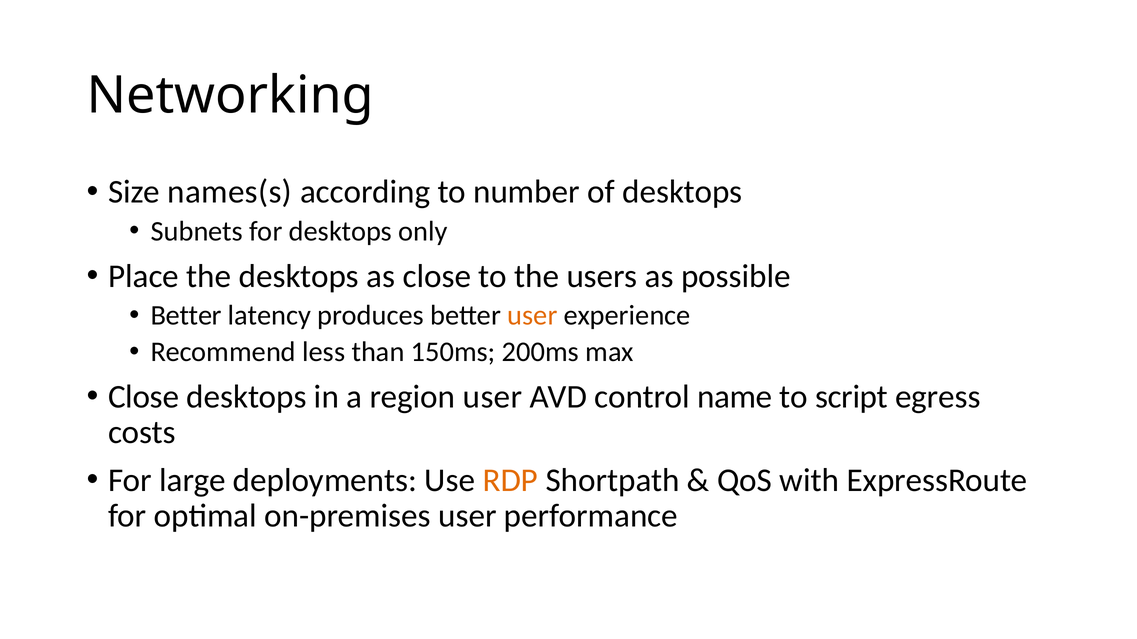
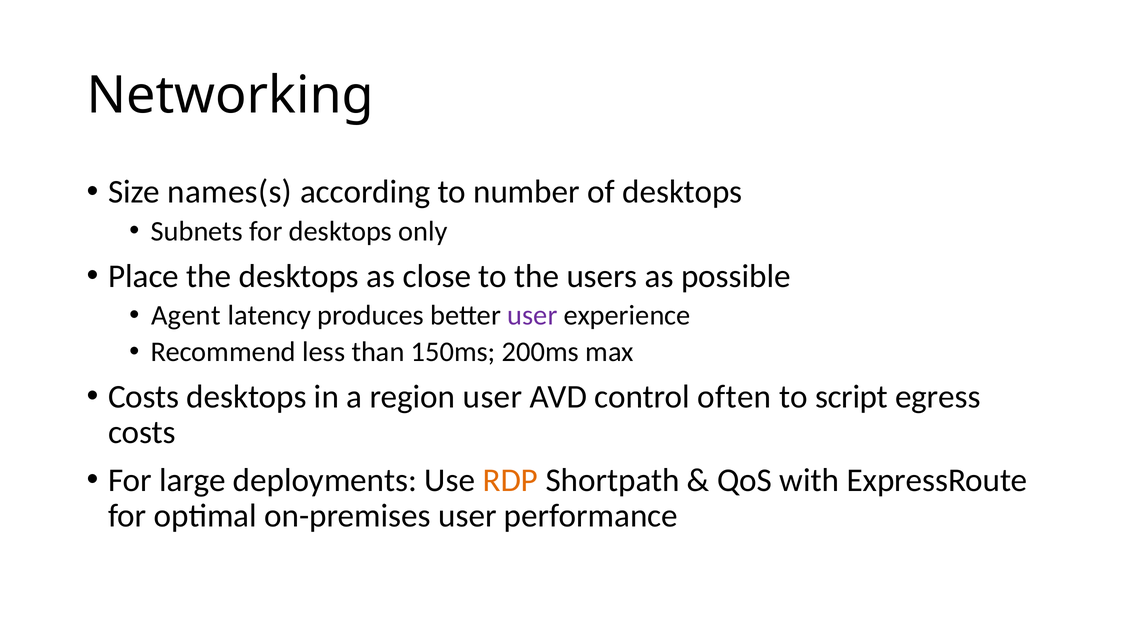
Better: Better -> Agent (186, 316)
user colour: orange -> purple (532, 316)
Close: Close -> Costs (144, 397)
name: name -> often (734, 397)
